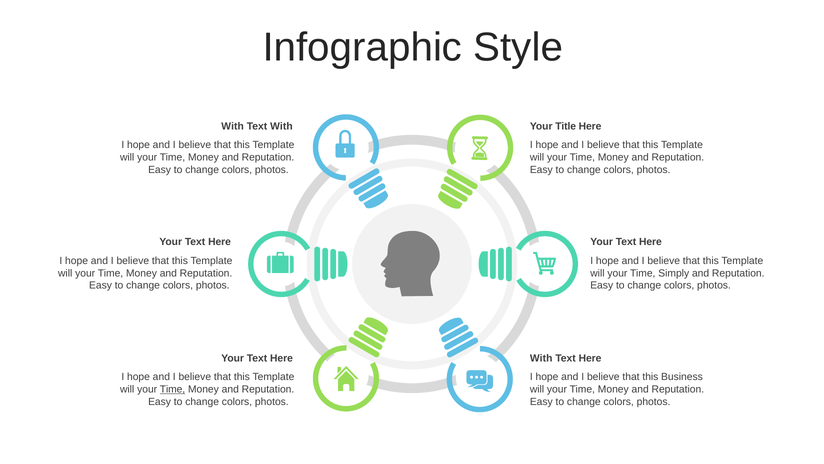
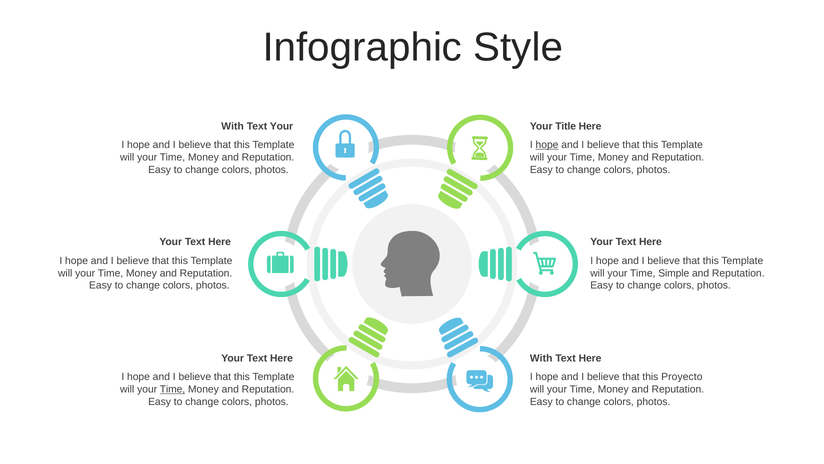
Text With: With -> Your (282, 126)
hope underline: none -> present (547, 145)
Simply: Simply -> Simple (674, 273)
Business: Business -> Proyecto (682, 377)
